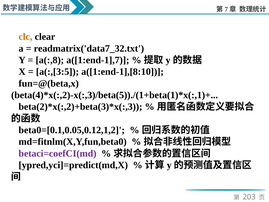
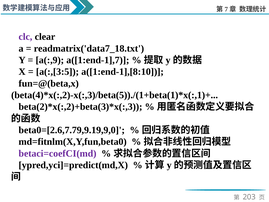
clc colour: orange -> purple (25, 37)
readmatrix('data7_32.txt: readmatrix('data7_32.txt -> readmatrix('data7_18.txt (89, 48)
a(:,8: a(:,8 -> a(:,9 (50, 60)
beta0=[0.1,0.05,0.12,1,2: beta0=[0.1,0.05,0.12,1,2 -> beta0=[2.6,7.79,9.19,9,0 (72, 130)
